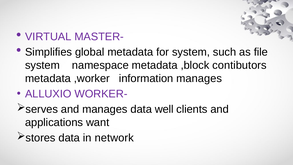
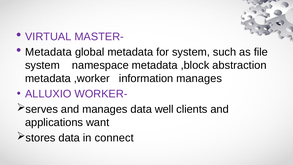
Simplifies: Simplifies -> Metadata (48, 52)
contibutors: contibutors -> abstraction (239, 65)
network: network -> connect (114, 138)
